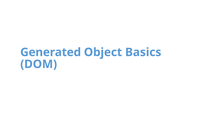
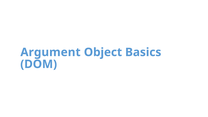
Generated: Generated -> Argument (50, 52)
